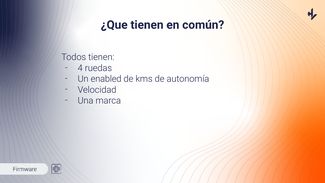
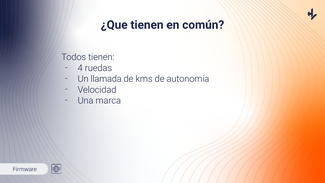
enabled: enabled -> llamada (106, 79)
